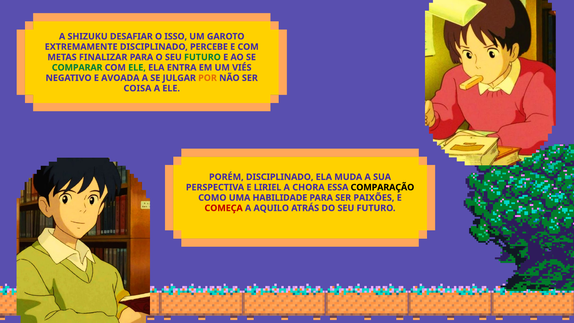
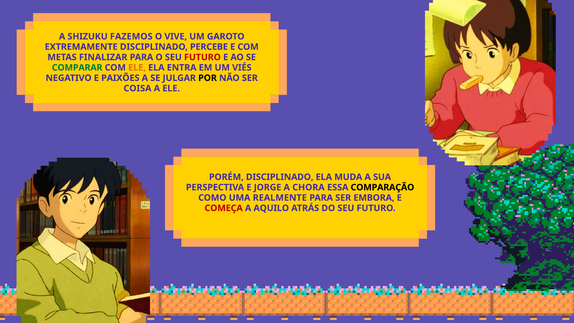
DESAFIAR: DESAFIAR -> FAZEMOS (131, 36)
ISSO: ISSO -> VIVE (176, 36)
FUTURO colour: green -> red (202, 57)
ELE colour: green -> orange (137, 68)
AVOADA: AVOADA -> PAIXÕES (120, 78)
POR colour: orange -> black (208, 78)
LIRIEL: LIRIEL -> JORGE (268, 187)
HABILIDADE: HABILIDADE -> REALMENTE (280, 198)
PAIXÕES: PAIXÕES -> EMBORA (374, 198)
